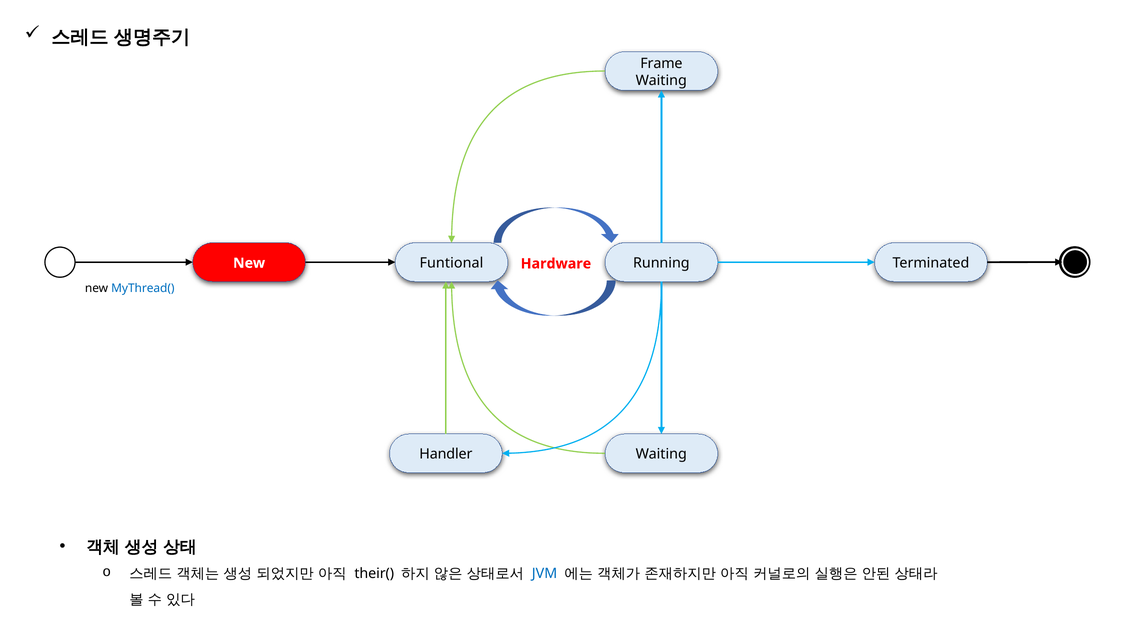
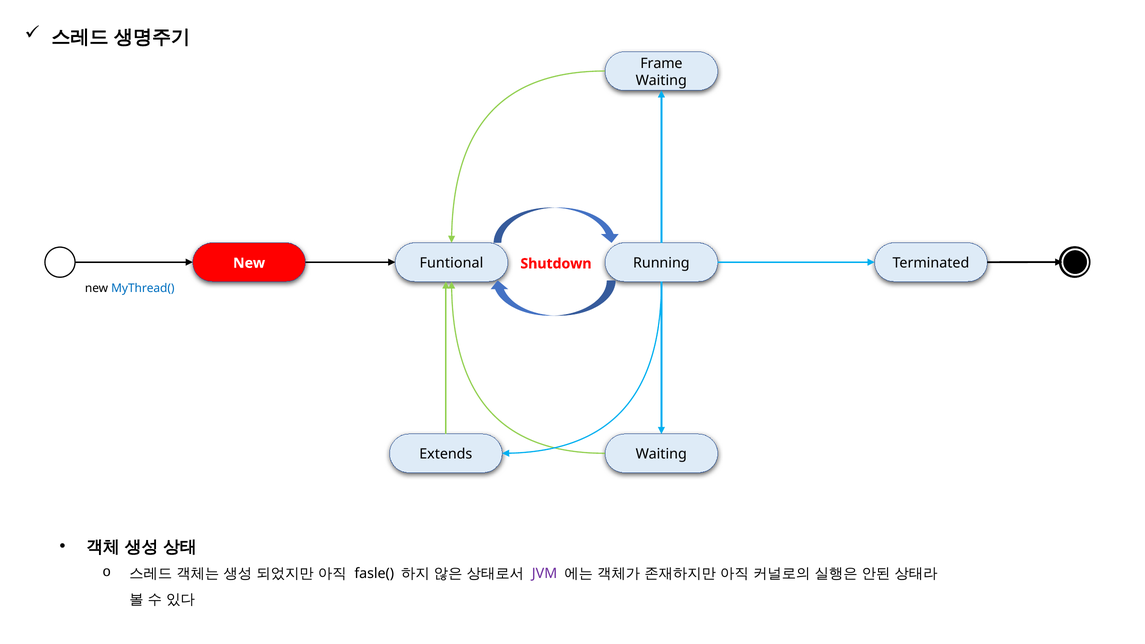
Hardware: Hardware -> Shutdown (556, 264)
Handler: Handler -> Extends (446, 454)
their(: their( -> fasle( (374, 574)
JVM colour: blue -> purple (545, 574)
